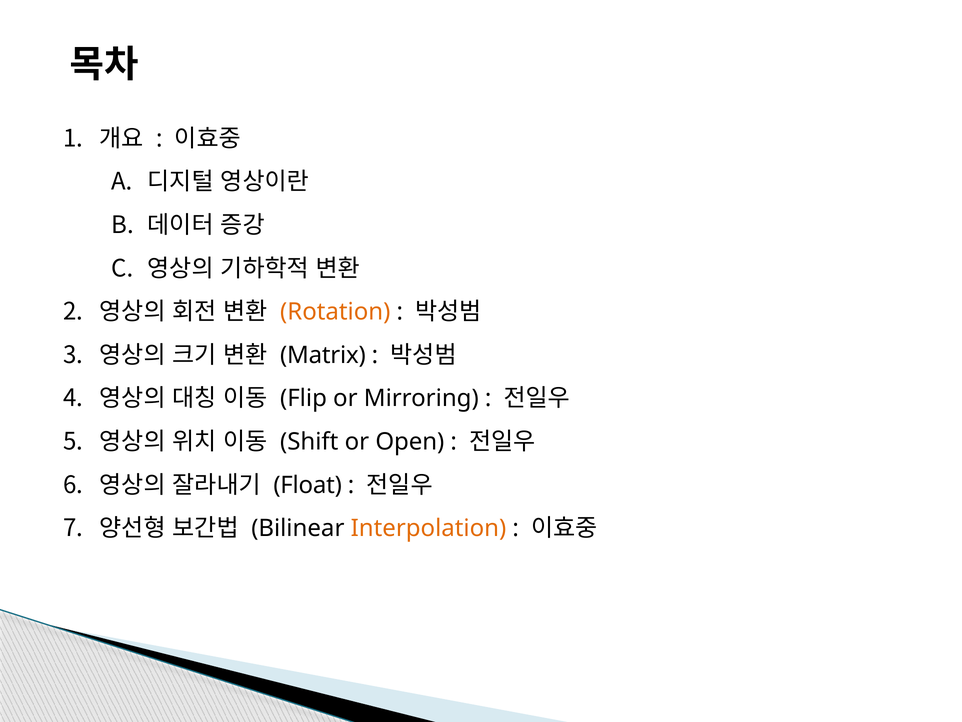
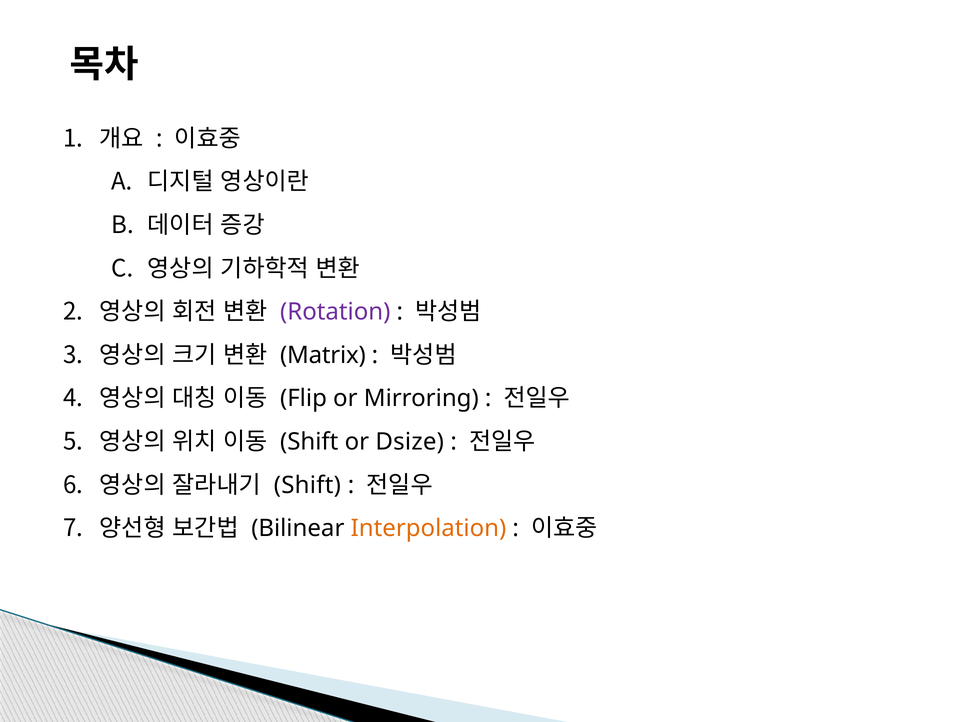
Rotation colour: orange -> purple (335, 312)
Open: Open -> Dsize (410, 442)
Float: Float -> Shift (307, 485)
